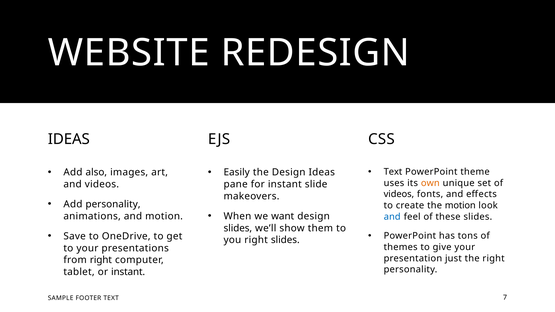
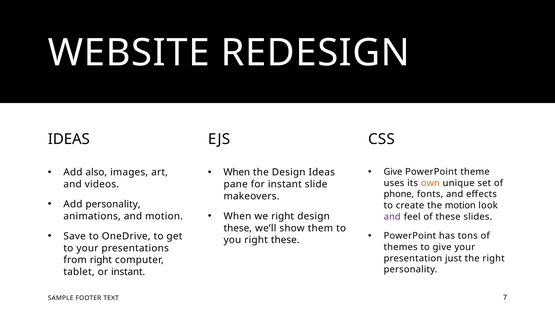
Text: Text -> Give (393, 172)
Easily: Easily -> When (237, 172)
videos: videos -> phone (399, 194)
we want: want -> right (283, 216)
and colour: blue -> purple (392, 217)
slides: slides -> these (238, 228)
right slides: slides -> these (285, 240)
